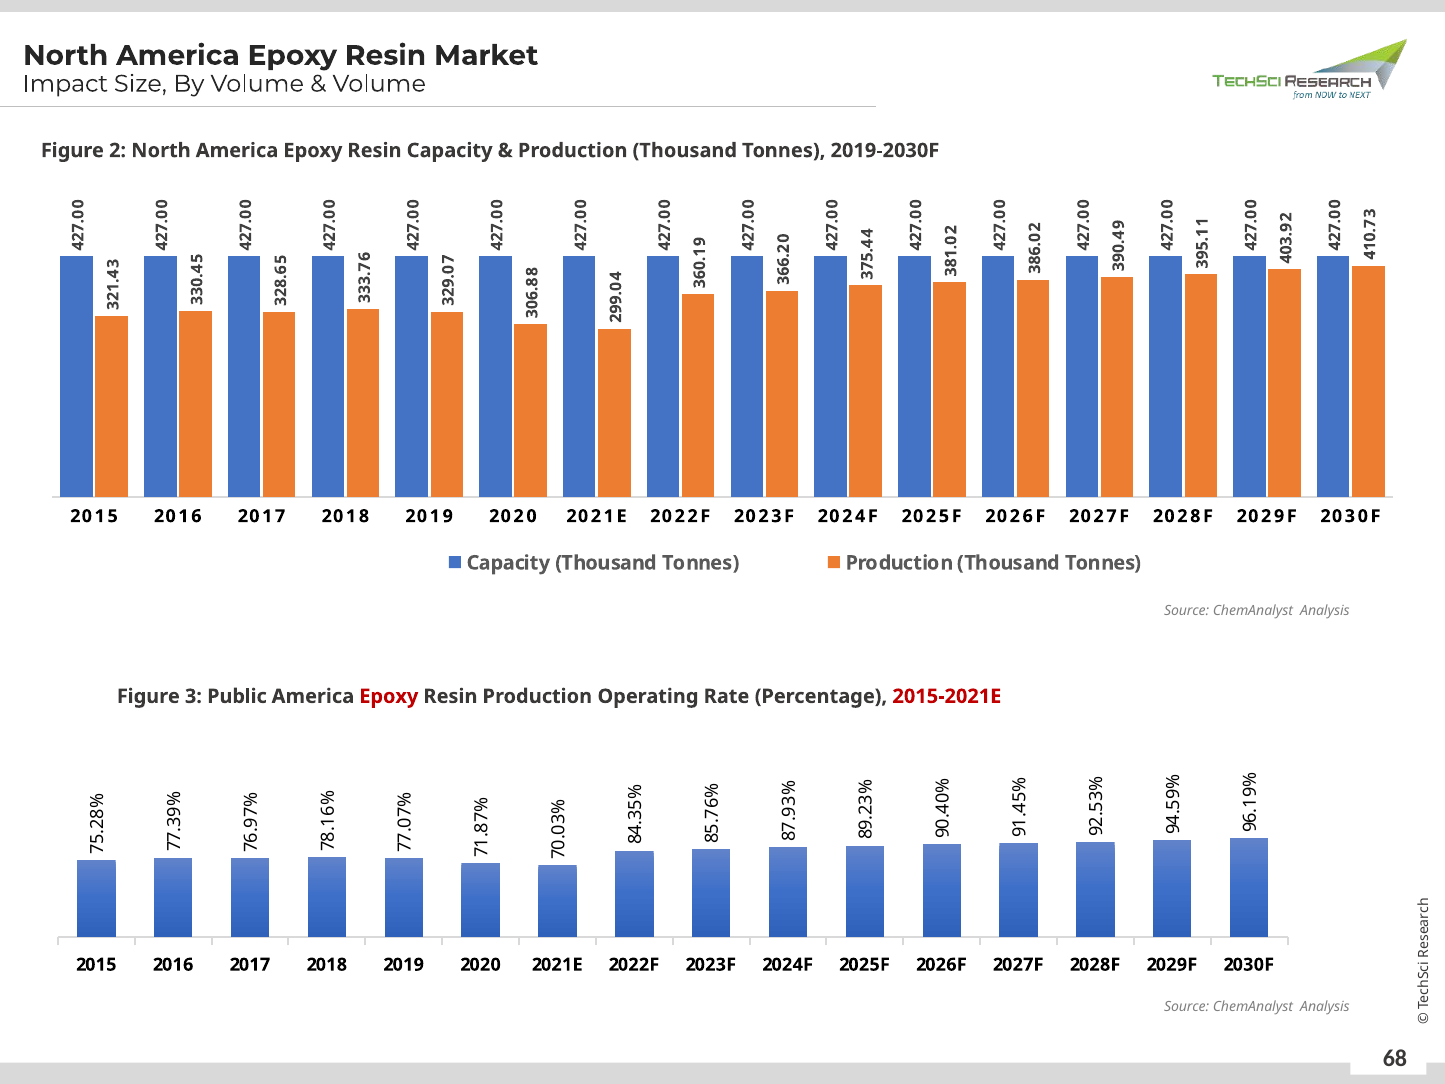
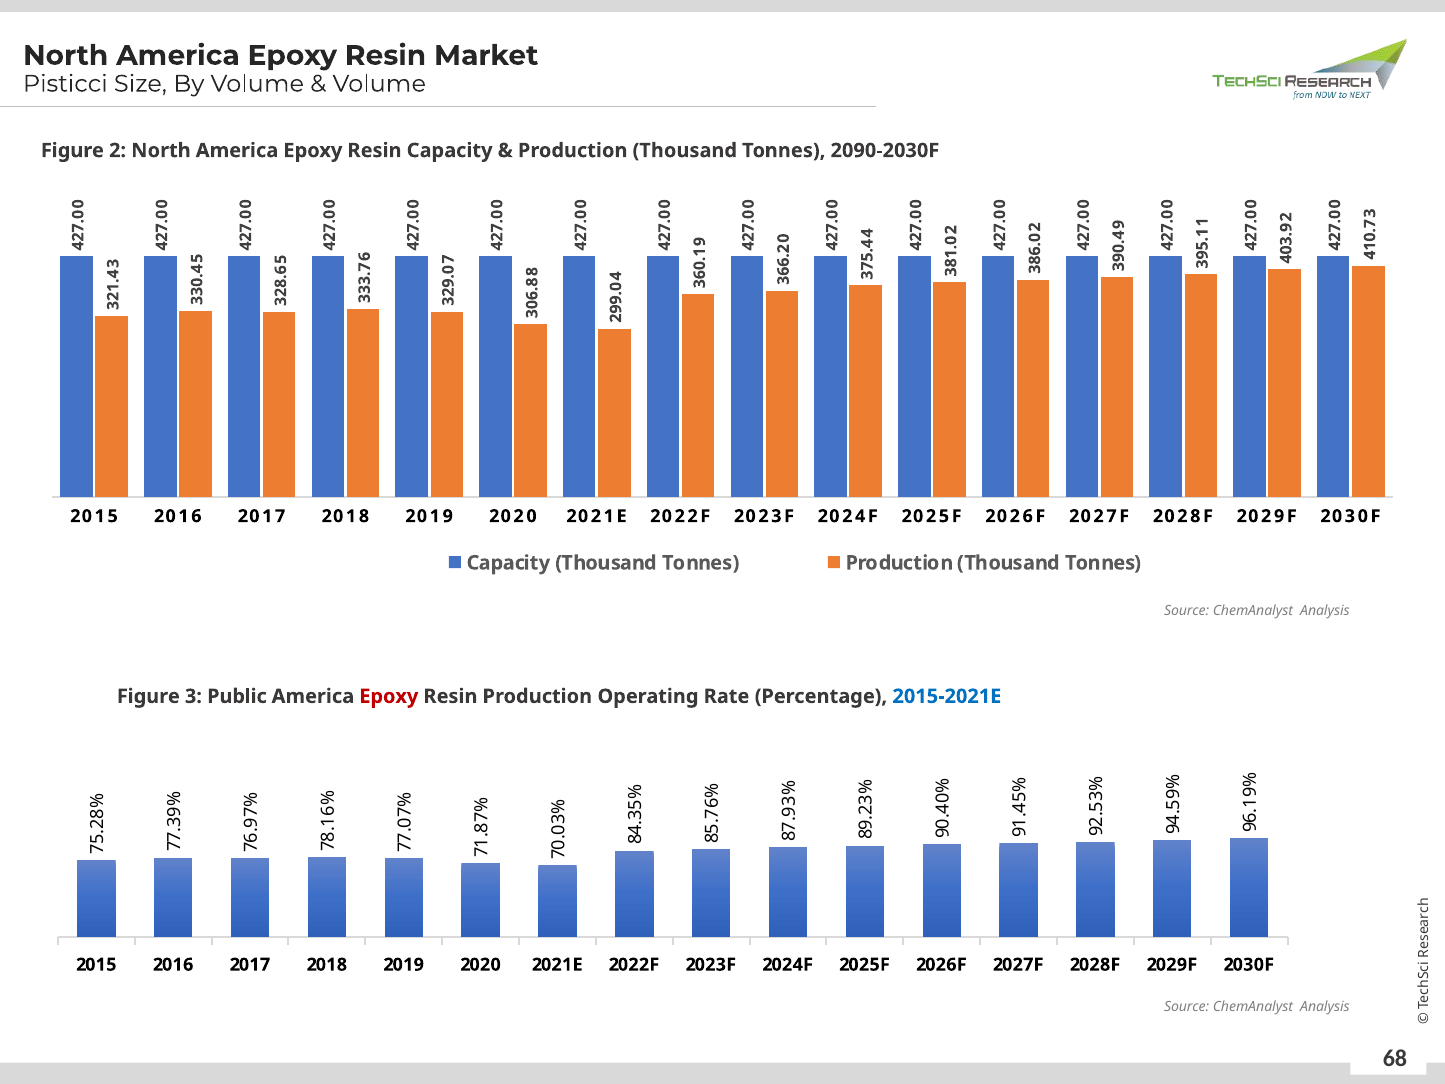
Impact: Impact -> Pisticci (65, 84)
2019-2030F: 2019-2030F -> 2090-2030F (885, 151)
2015-2021E colour: red -> blue (947, 696)
